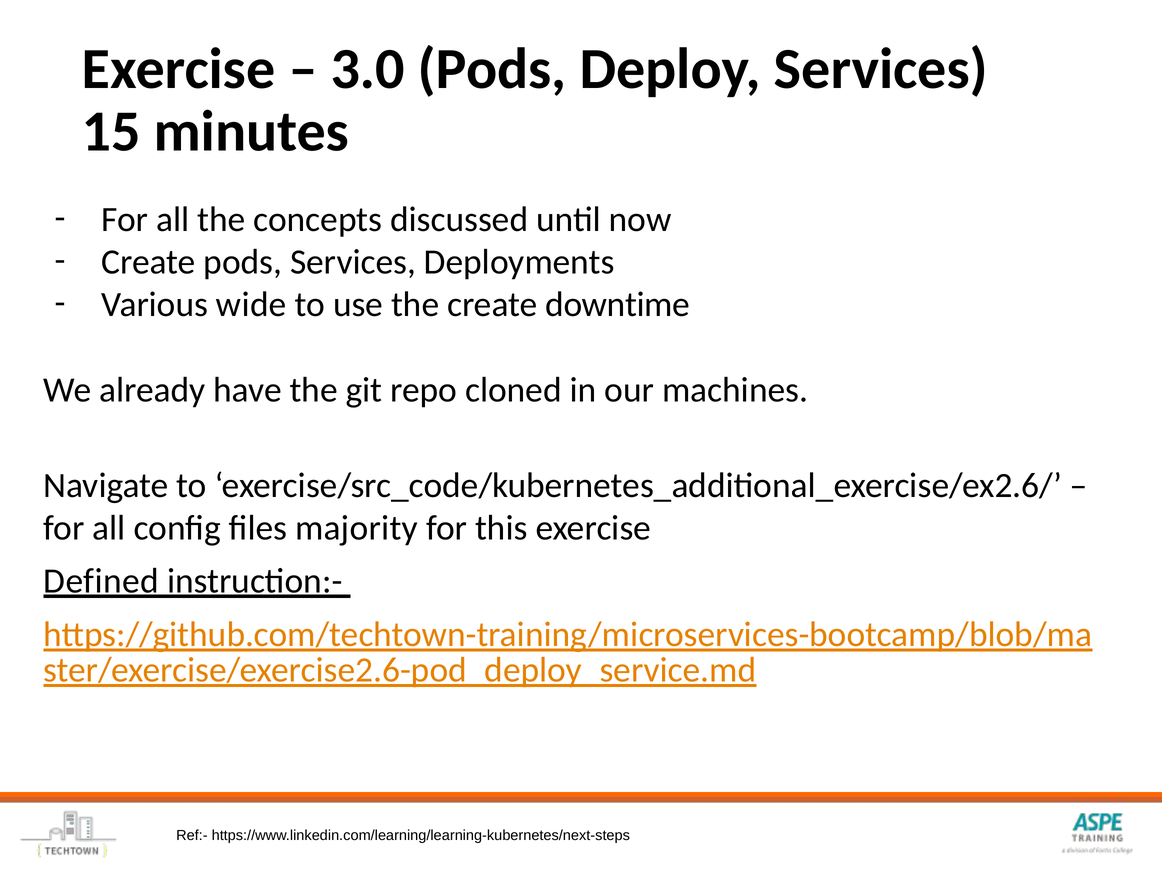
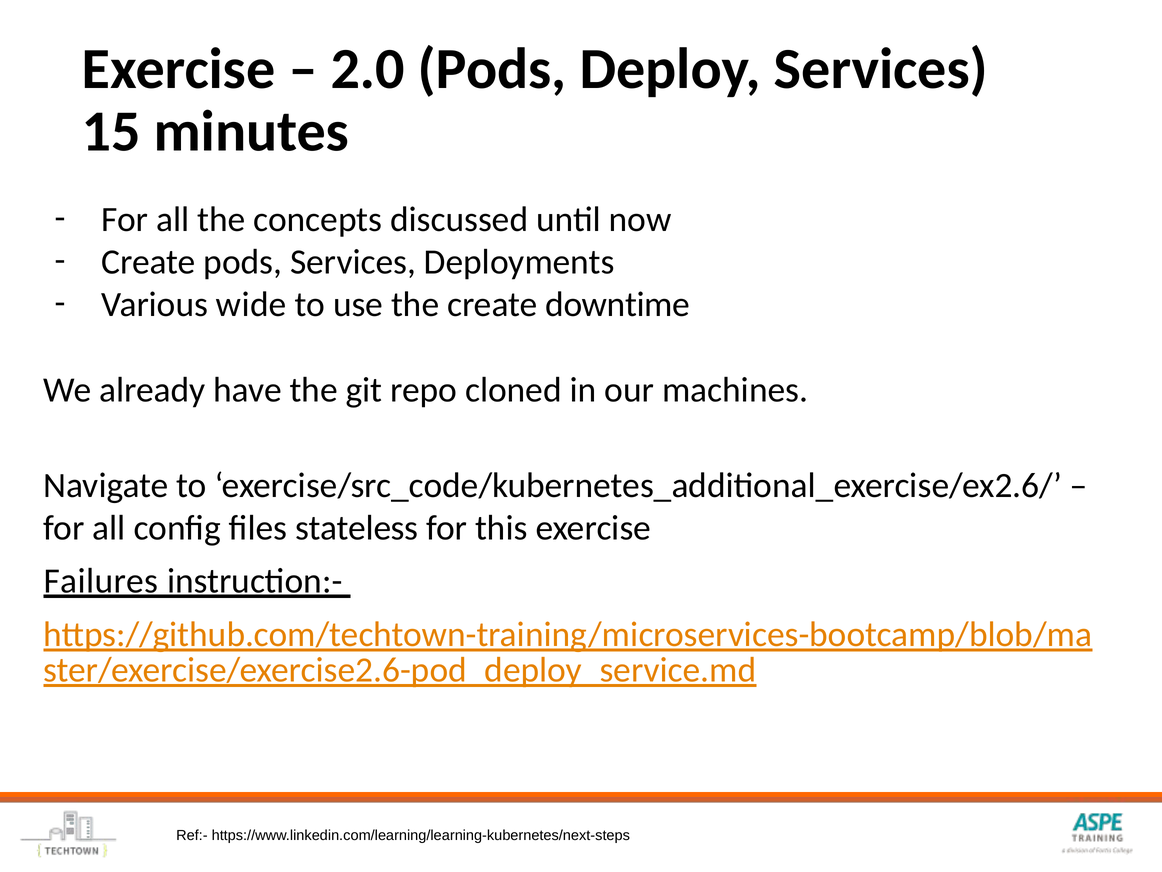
3.0: 3.0 -> 2.0 (368, 69)
majority: majority -> stateless (357, 528)
Defined: Defined -> Failures (101, 581)
